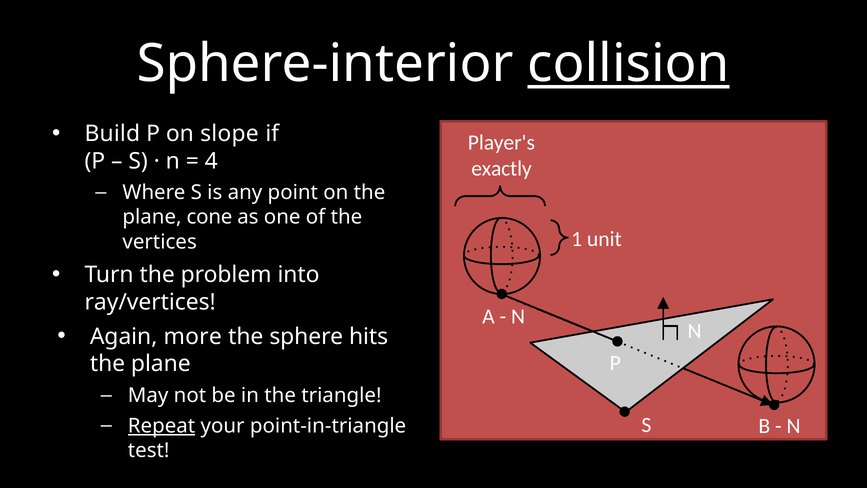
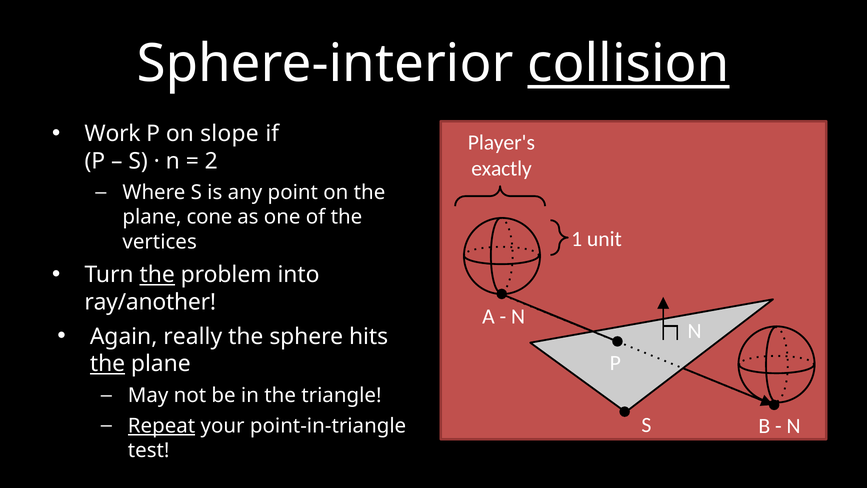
Build: Build -> Work (113, 133)
4: 4 -> 2 (211, 161)
the underline: none -> present (157, 275)
ray/vertices: ray/vertices -> ray/another (150, 302)
more: more -> really (193, 336)
the underline: none -> present (108, 364)
